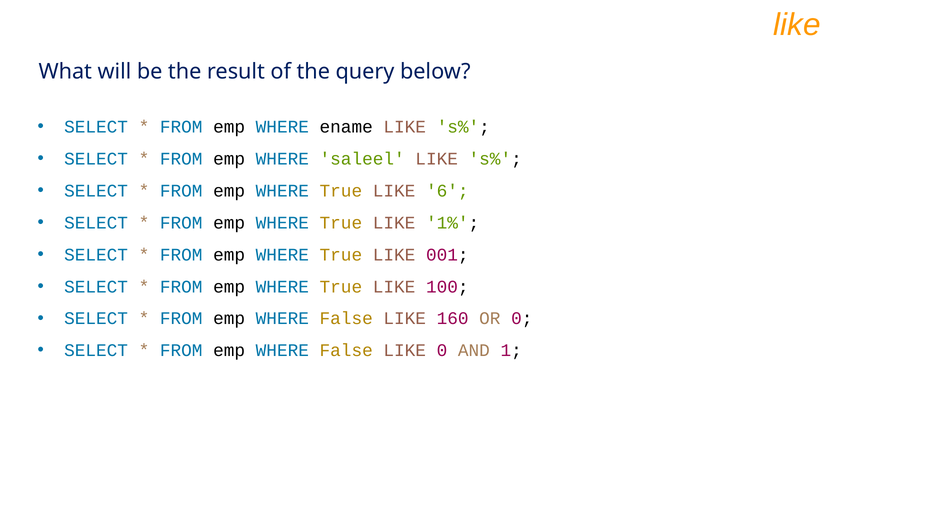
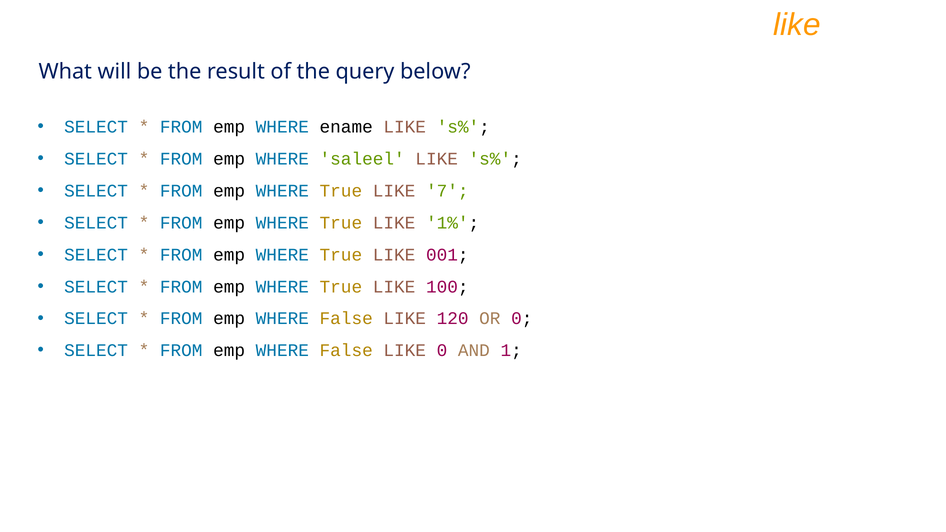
6: 6 -> 7 (447, 191)
160: 160 -> 120 (453, 319)
